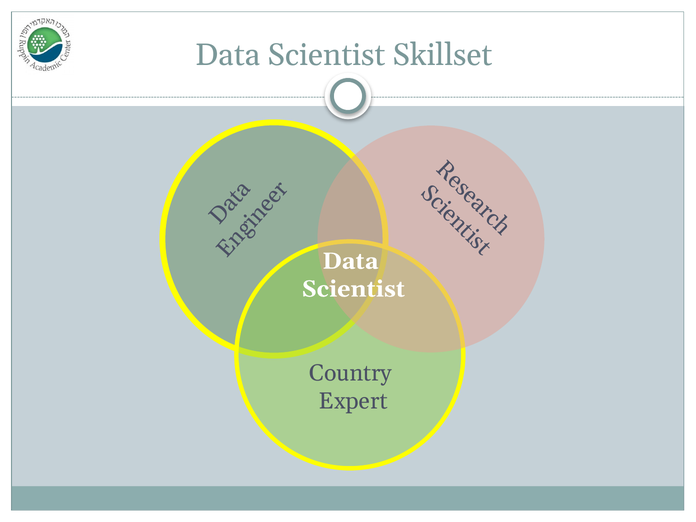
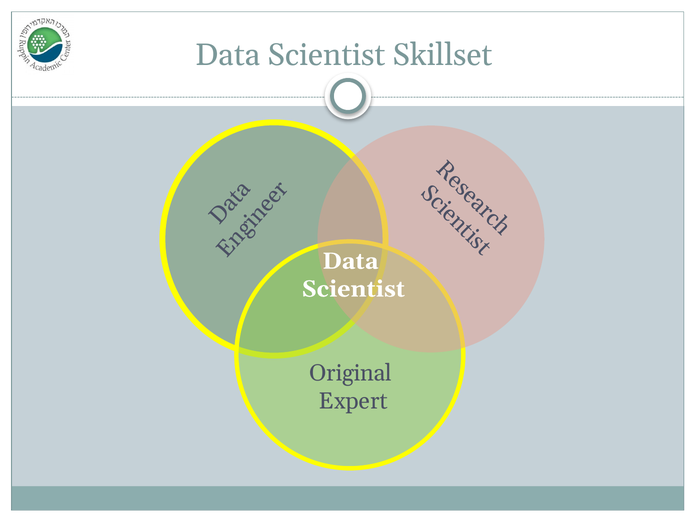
Country: Country -> Original (351, 373)
